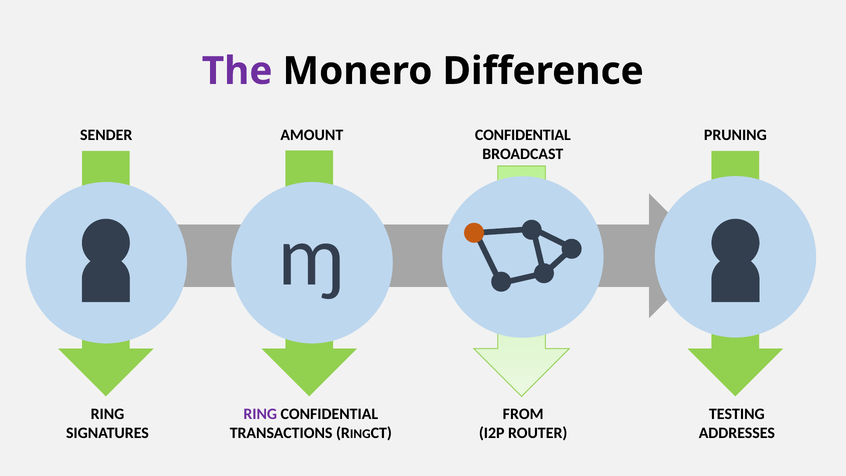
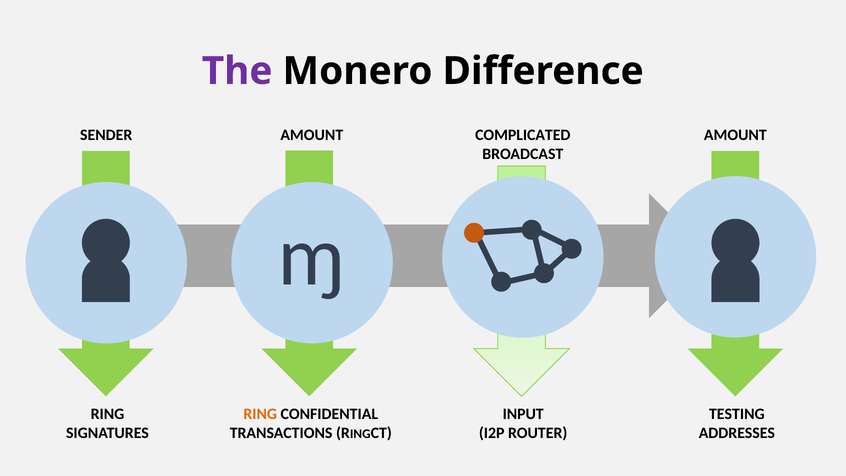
AMOUNT CONFIDENTIAL: CONFIDENTIAL -> COMPLICATED (523, 135)
SENDER PRUNING: PRUNING -> AMOUNT (735, 135)
RING colour: purple -> orange (260, 414)
FROM: FROM -> INPUT (523, 414)
